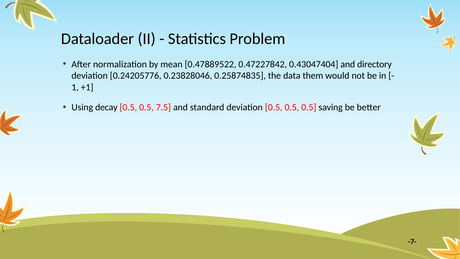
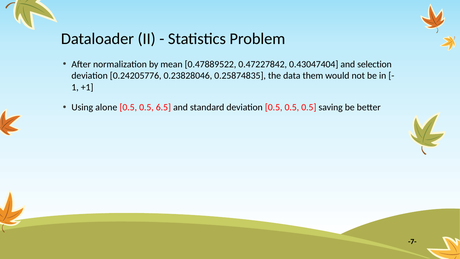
directory: directory -> selection (374, 64)
decay: decay -> alone (106, 107)
7.5: 7.5 -> 6.5 (163, 107)
